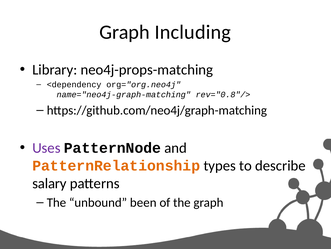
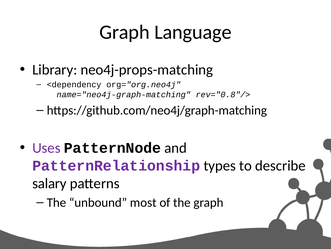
Including: Including -> Language (193, 32)
PatternRelationship colour: orange -> purple (116, 165)
been: been -> most (143, 202)
